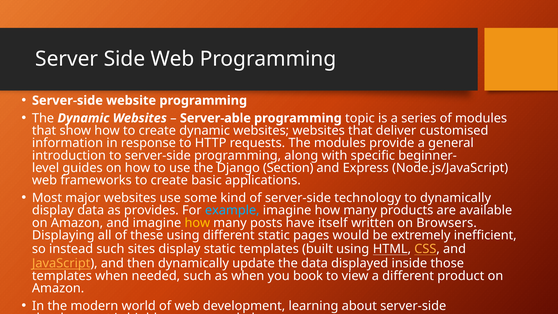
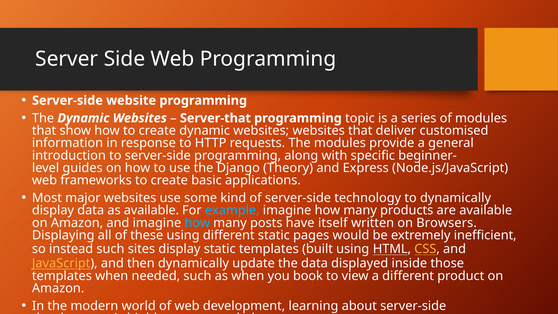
Server-able: Server-able -> Server-that (215, 118)
Section: Section -> Theory (288, 168)
as provides: provides -> available (151, 210)
how colour: yellow -> light blue (197, 223)
